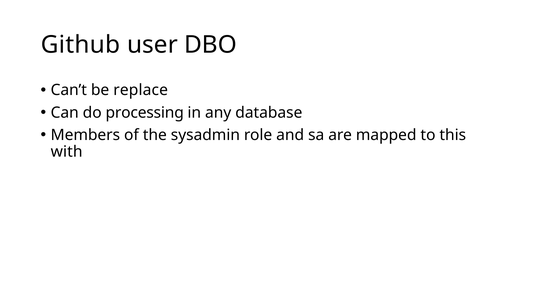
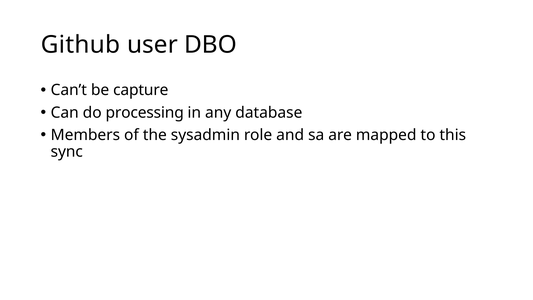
replace: replace -> capture (141, 90)
with: with -> sync (67, 152)
